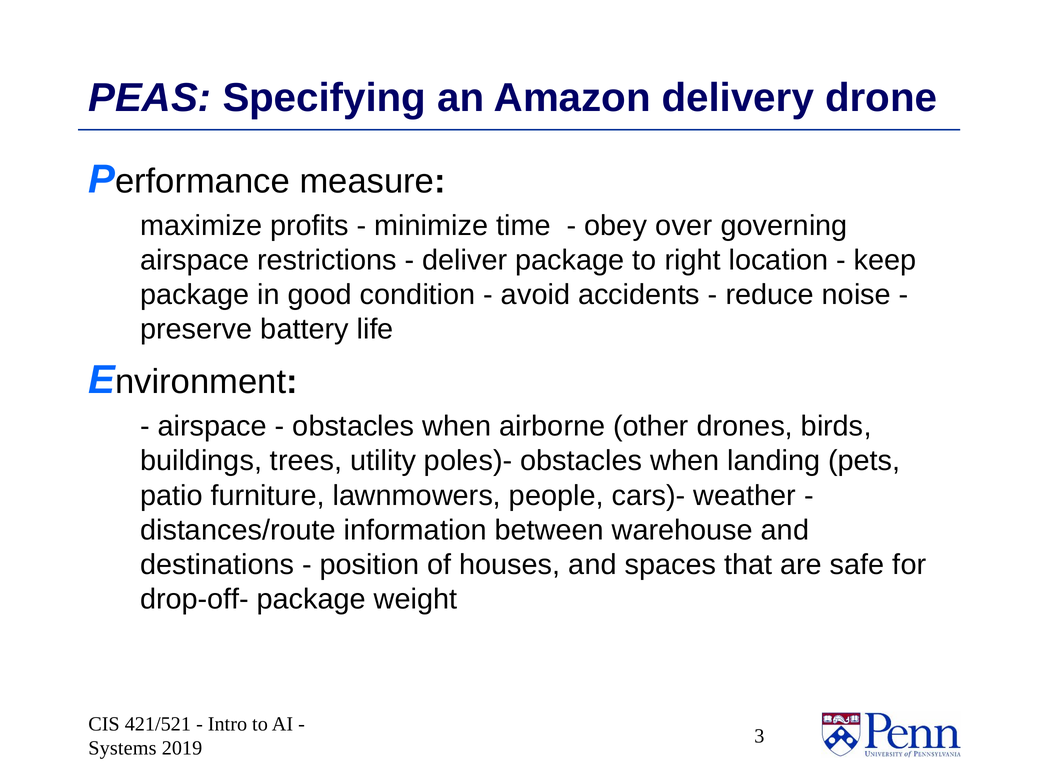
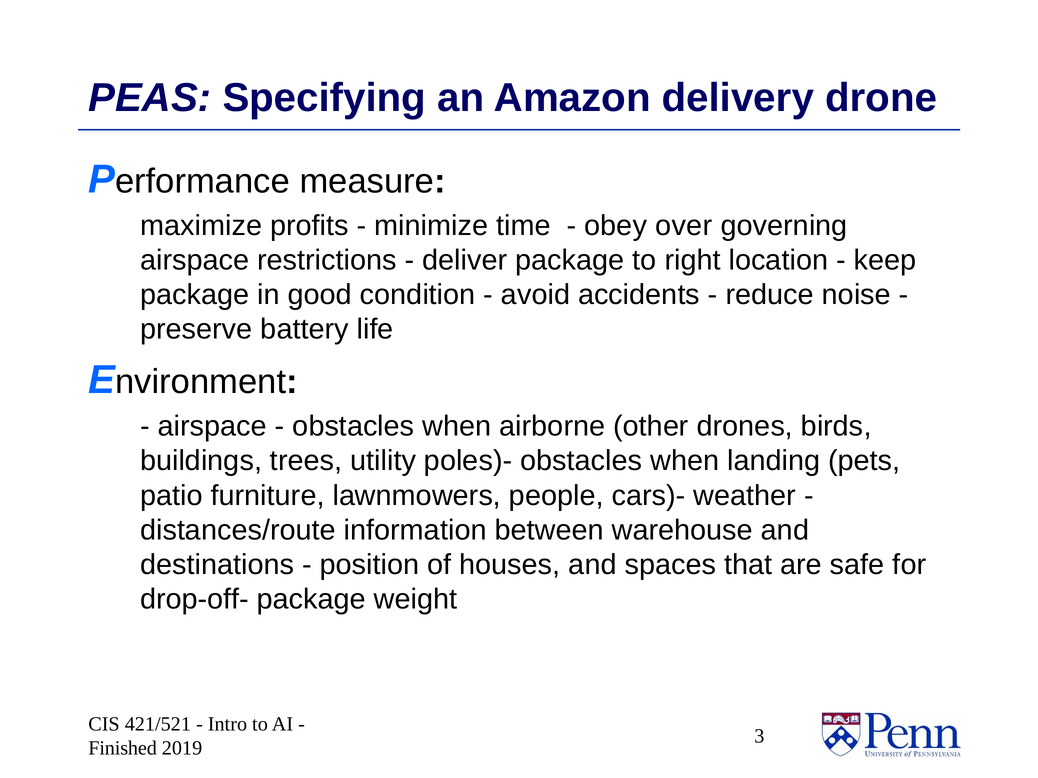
Systems: Systems -> Finished (123, 749)
